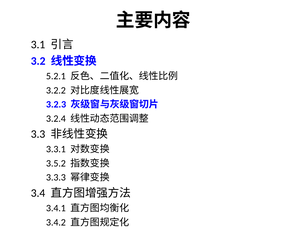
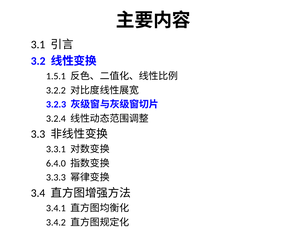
5.2.1: 5.2.1 -> 1.5.1 (56, 76)
3.5.2: 3.5.2 -> 6.4.0 (56, 163)
